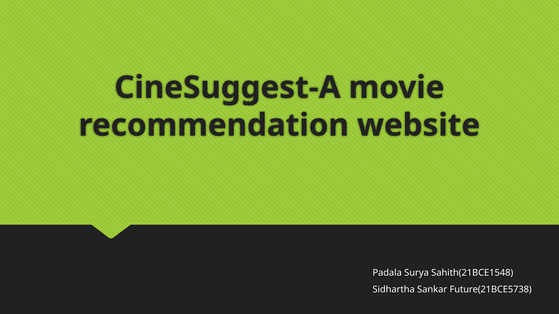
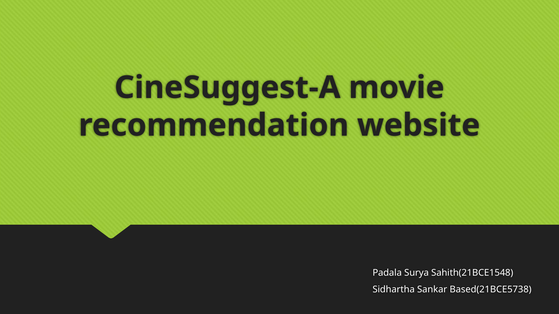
Future(21BCE5738: Future(21BCE5738 -> Based(21BCE5738 (491, 290)
